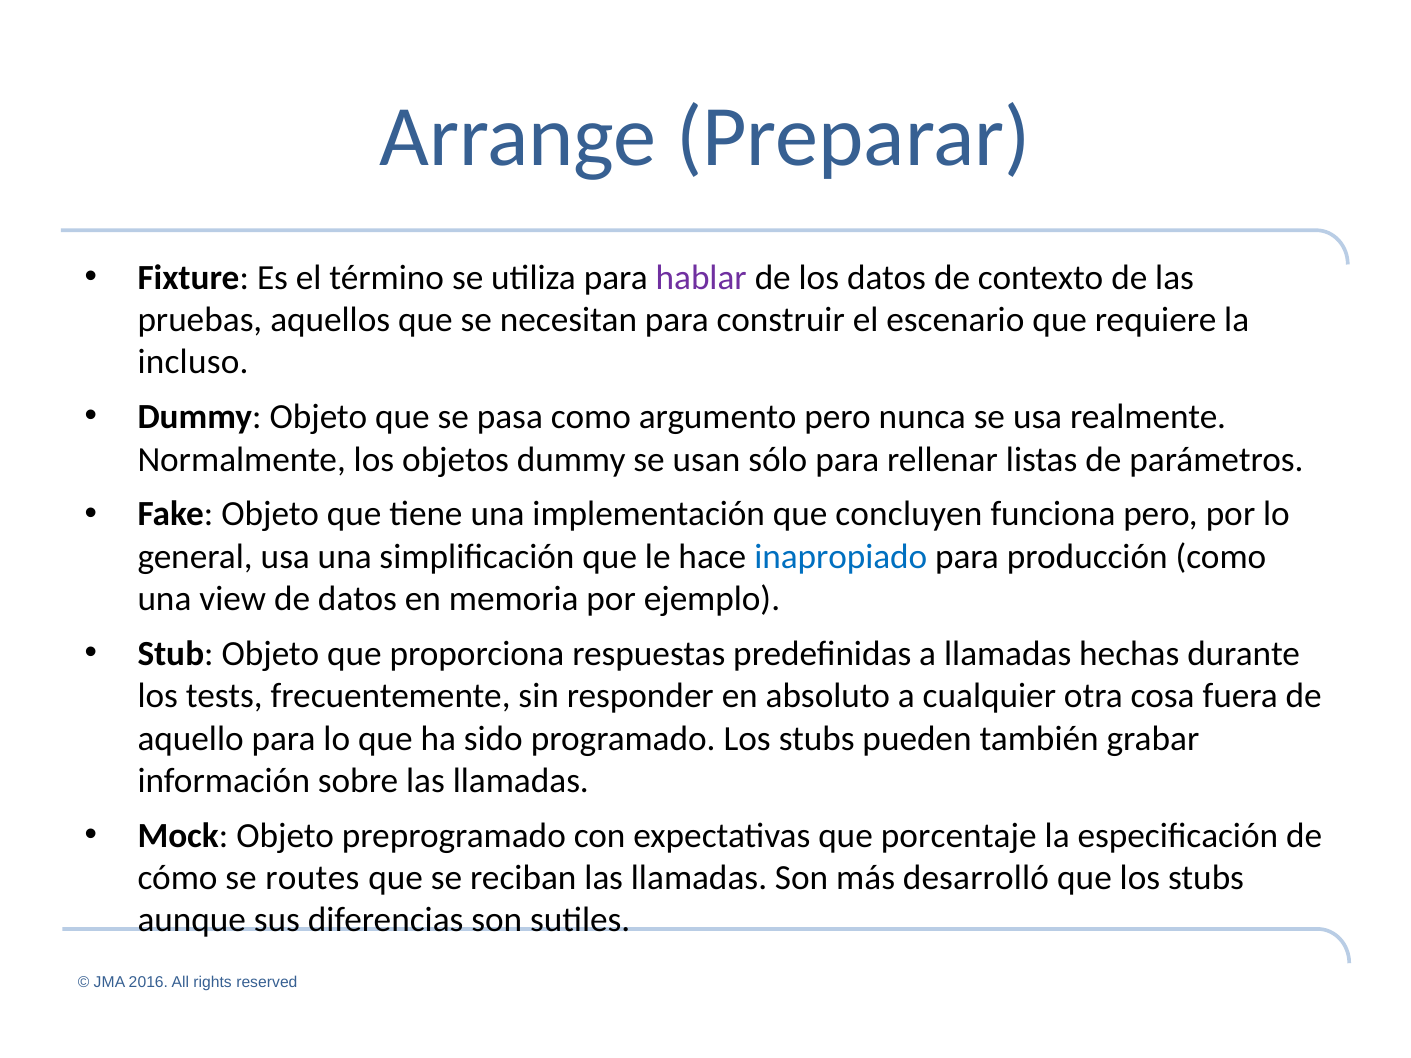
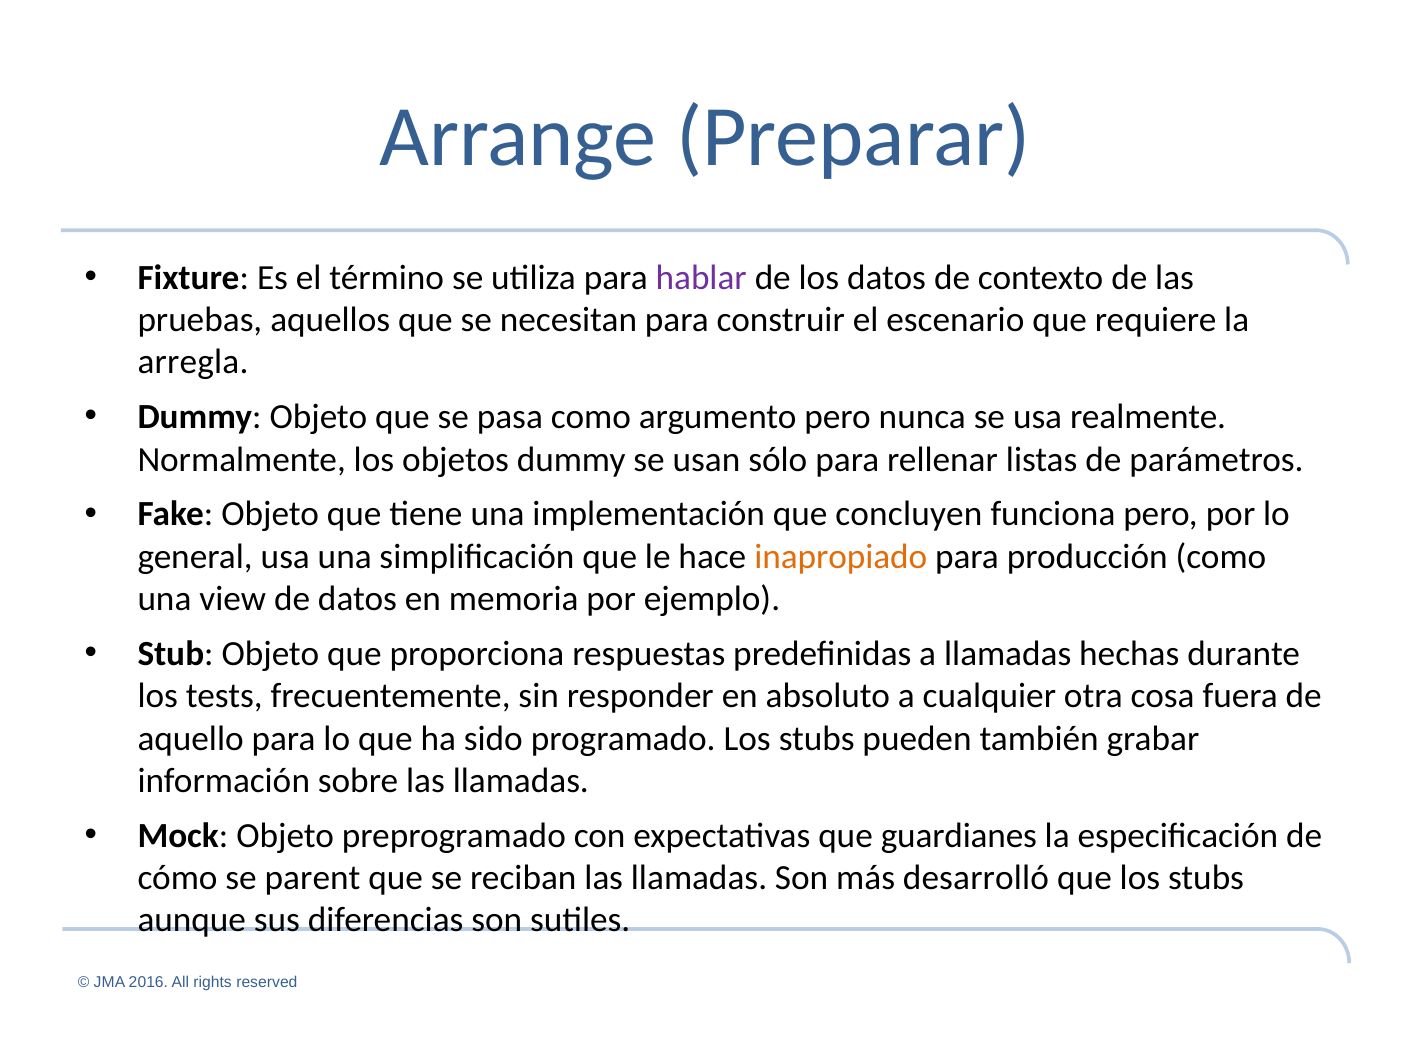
incluso: incluso -> arregla (193, 362)
inapropiado colour: blue -> orange (841, 557)
porcentaje: porcentaje -> guardianes (959, 836)
routes: routes -> parent (313, 878)
